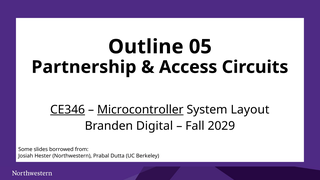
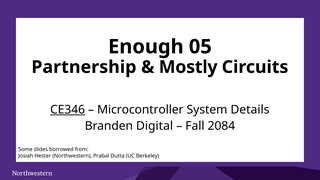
Outline: Outline -> Enough (146, 47)
Access: Access -> Mostly (188, 67)
Microcontroller underline: present -> none (140, 110)
Layout: Layout -> Details (250, 110)
2029: 2029 -> 2084 (221, 126)
